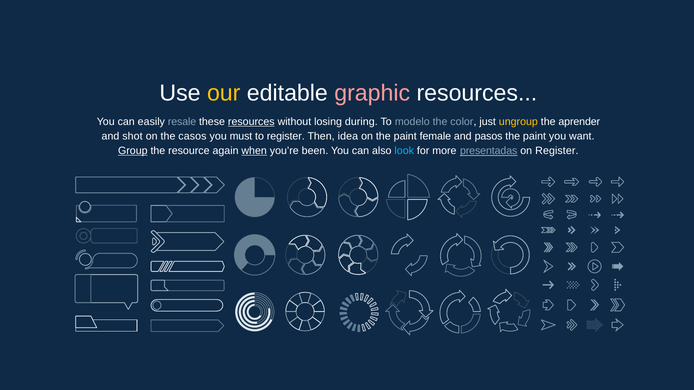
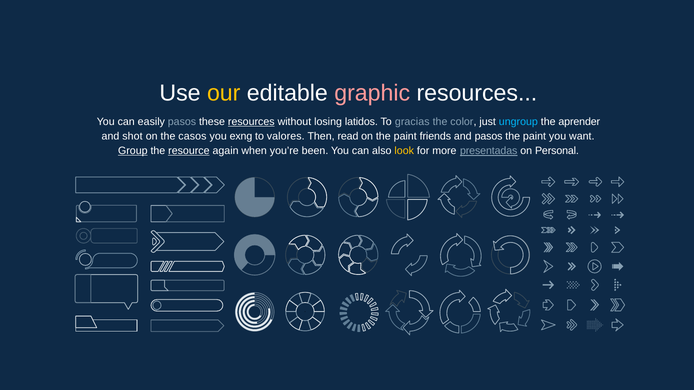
easily resale: resale -> pasos (182, 122)
during: during -> latidos (361, 122)
modelo: modelo -> gracias (412, 122)
ungroup colour: yellow -> light blue (518, 122)
must: must -> exng (241, 136)
to register: register -> valores (286, 136)
idea: idea -> read (348, 136)
female: female -> friends (435, 136)
resource underline: none -> present (189, 151)
when underline: present -> none (254, 151)
look colour: light blue -> yellow (404, 151)
on Register: Register -> Personal (557, 151)
